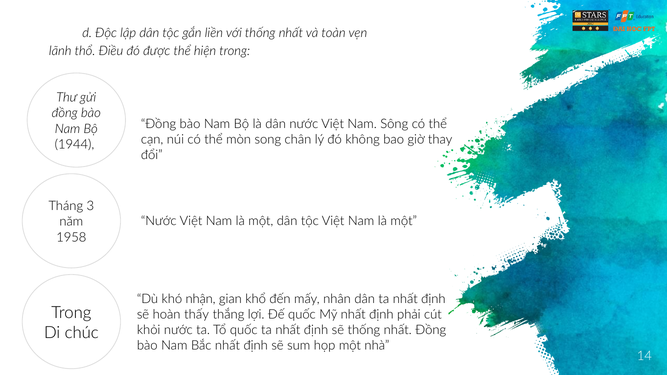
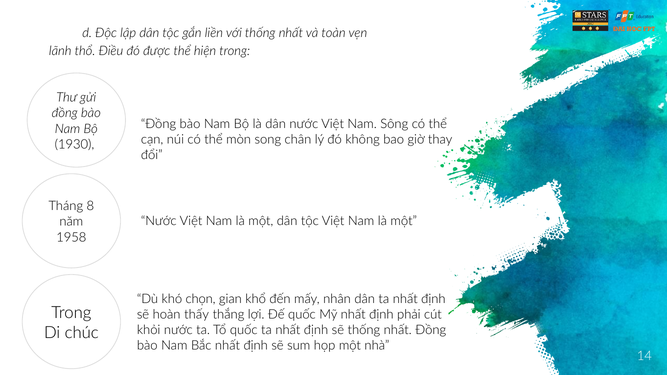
1944: 1944 -> 1930 (74, 144)
3: 3 -> 8 (90, 206)
nhận: nhận -> chọn (201, 299)
